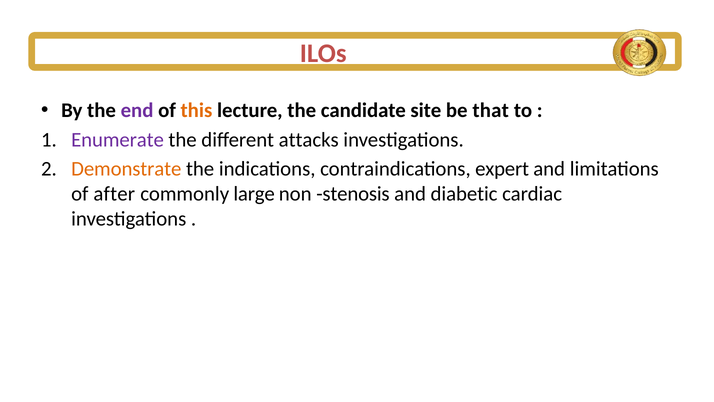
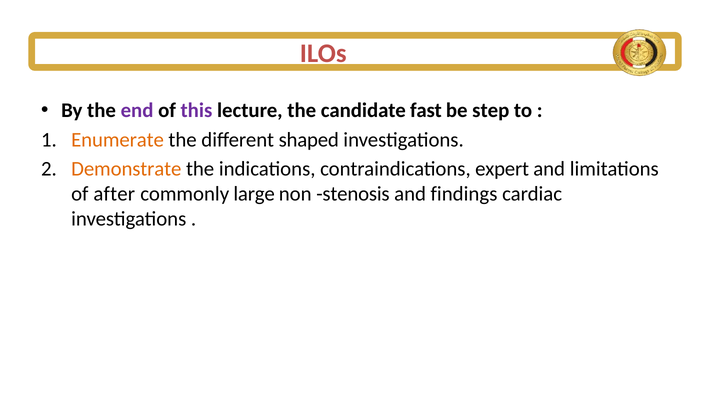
this colour: orange -> purple (196, 110)
site: site -> fast (426, 110)
that: that -> step (491, 110)
Enumerate colour: purple -> orange (118, 140)
attacks: attacks -> shaped (309, 140)
diabetic: diabetic -> findings (464, 194)
